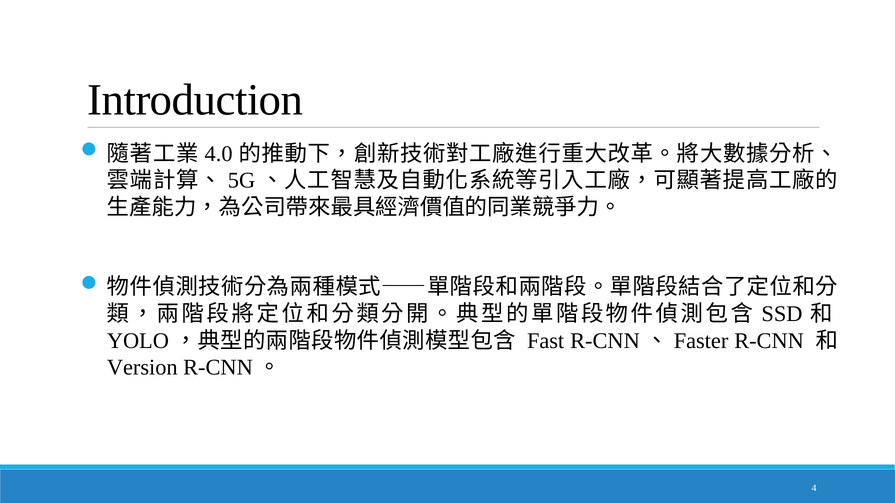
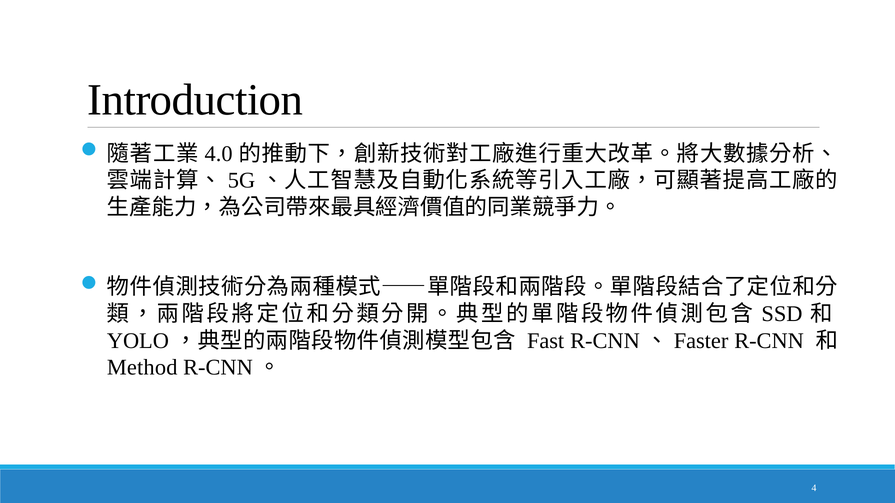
Version: Version -> Method (142, 368)
